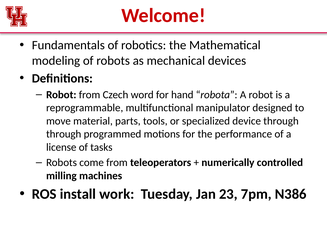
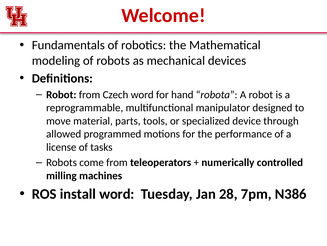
through: through -> allowed (64, 134)
install work: work -> word (117, 194)
23: 23 -> 28 (228, 194)
